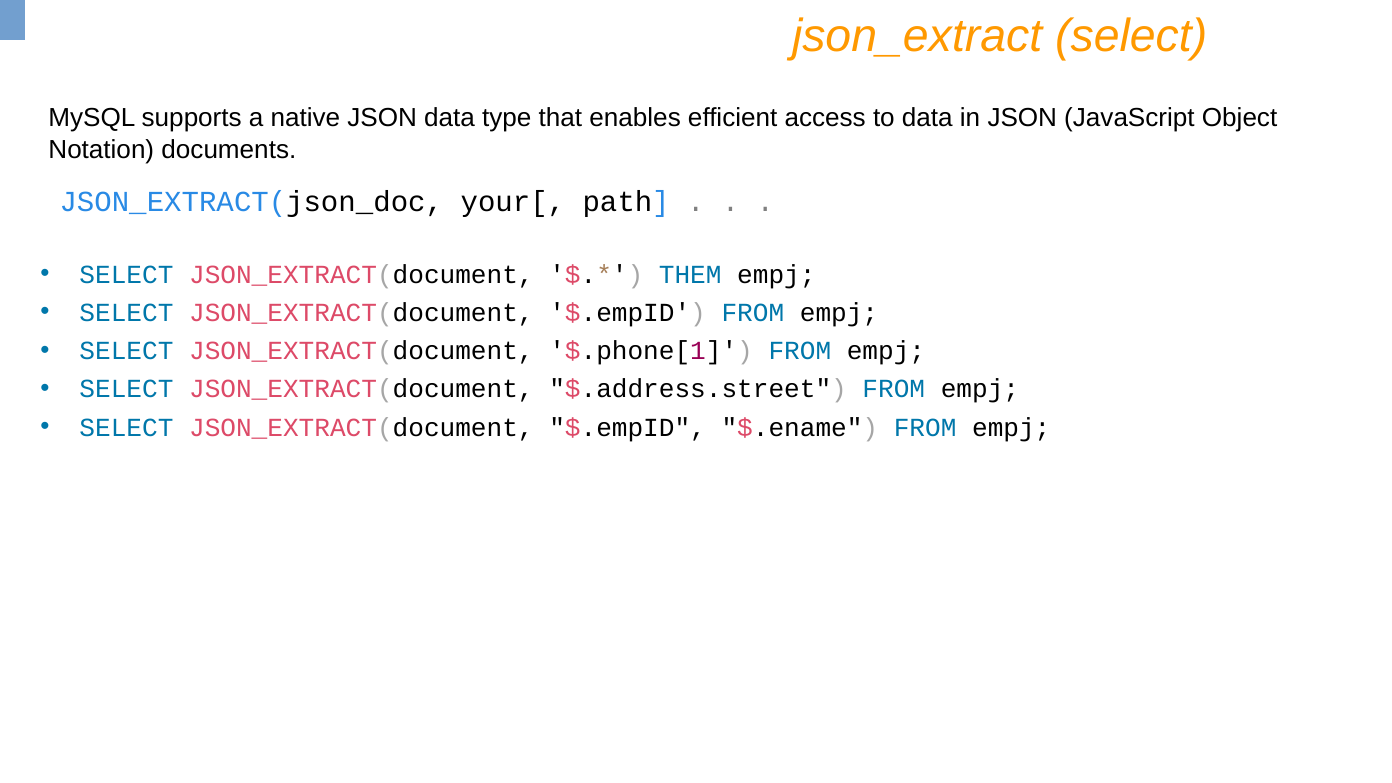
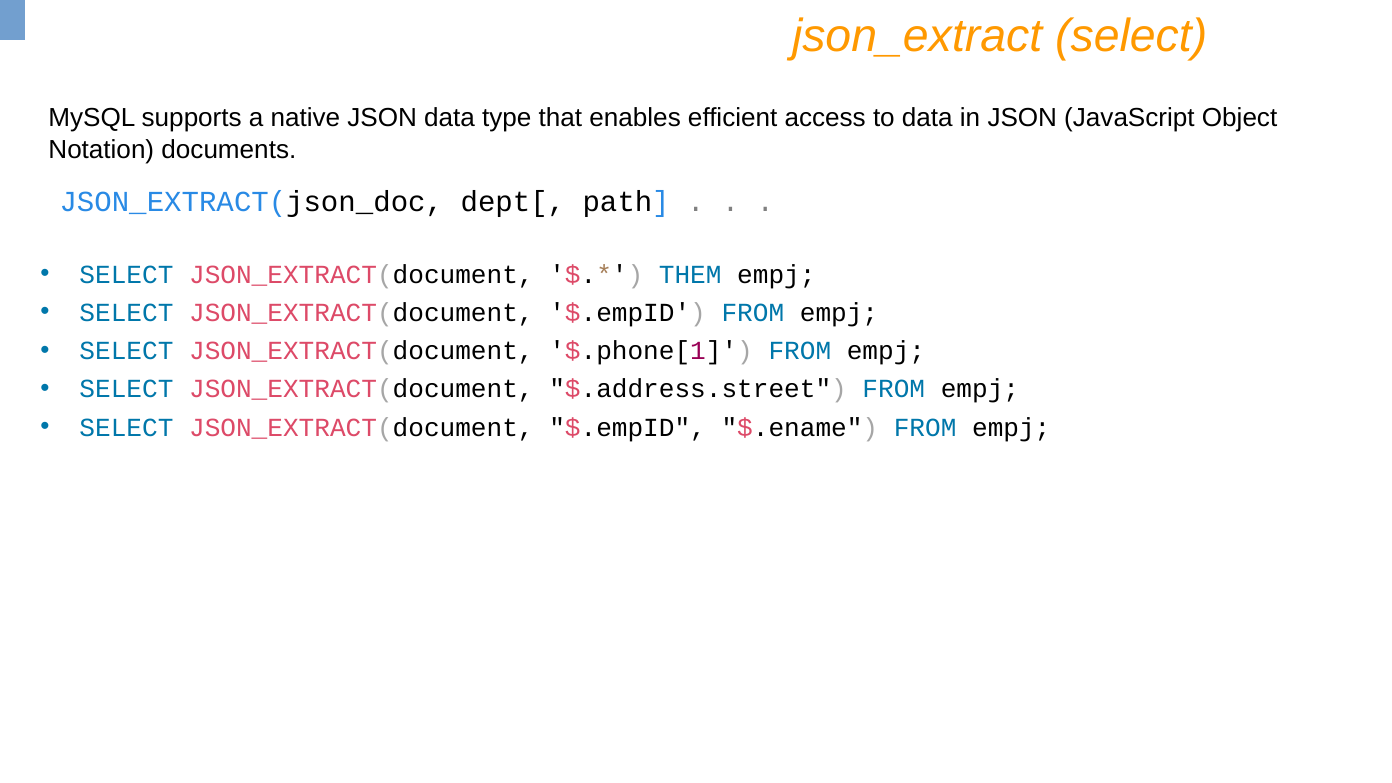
your[: your[ -> dept[ (513, 202)
